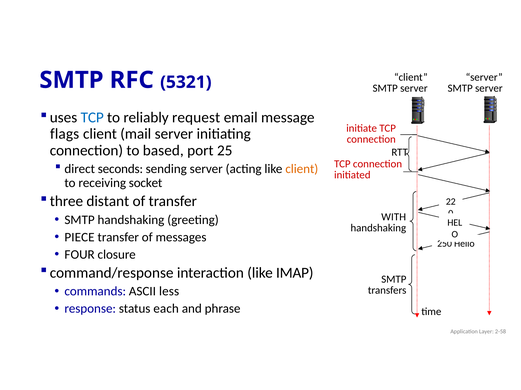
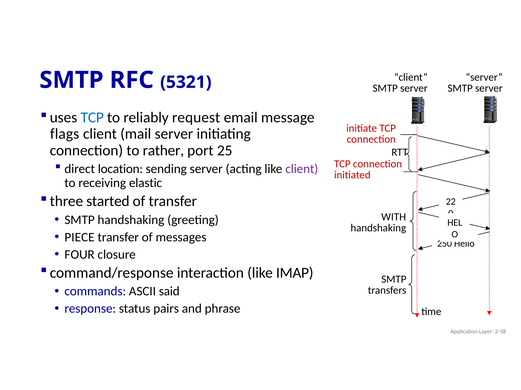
based: based -> rather (163, 151)
seconds: seconds -> location (120, 169)
client colour: orange -> purple (302, 169)
socket: socket -> elastic (146, 183)
distant: distant -> started (108, 202)
less: less -> said (169, 292)
each: each -> pairs (166, 309)
